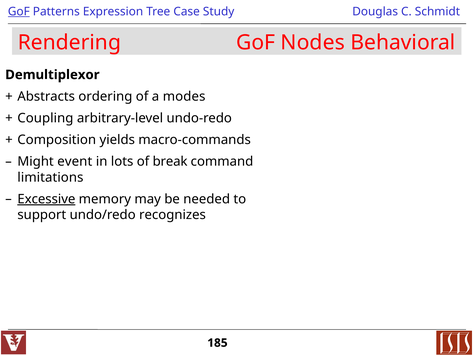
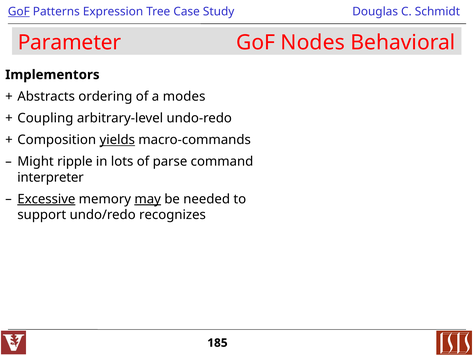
Rendering: Rendering -> Parameter (69, 43)
Demultiplexor: Demultiplexor -> Implementors (52, 75)
yields underline: none -> present (117, 140)
event: event -> ripple (75, 162)
break: break -> parse (170, 162)
limitations: limitations -> interpreter (51, 178)
may underline: none -> present (148, 199)
